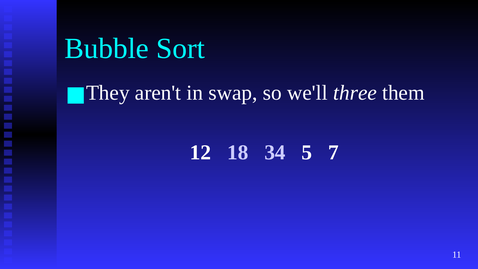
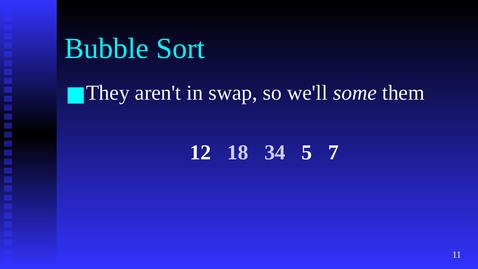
three: three -> some (355, 93)
